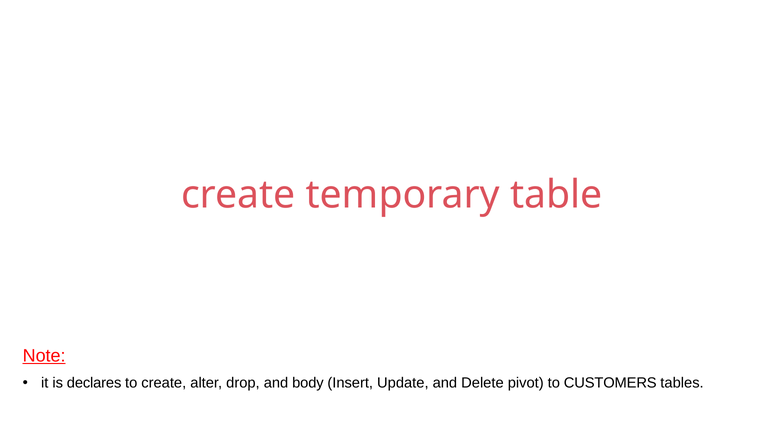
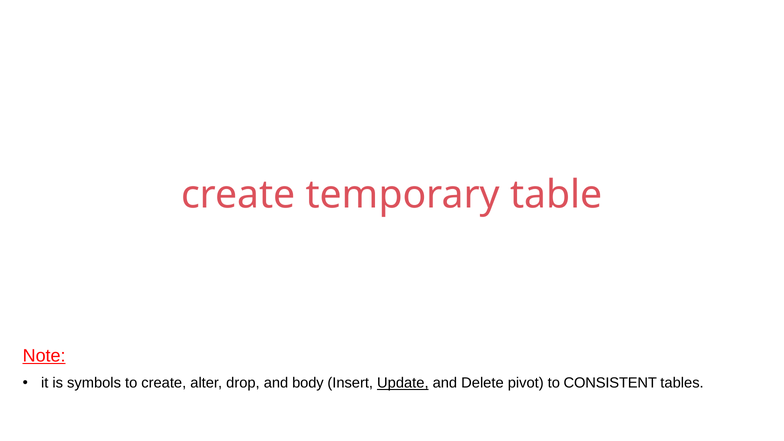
declares: declares -> symbols (94, 383)
Update underline: none -> present (403, 383)
CUSTOMERS: CUSTOMERS -> CONSISTENT (610, 383)
